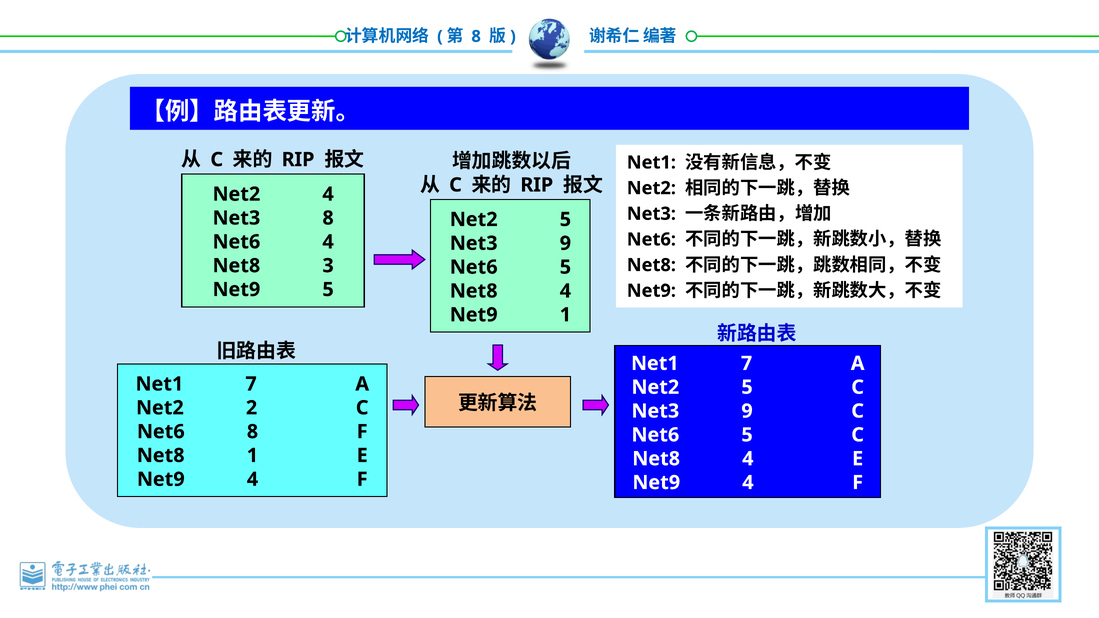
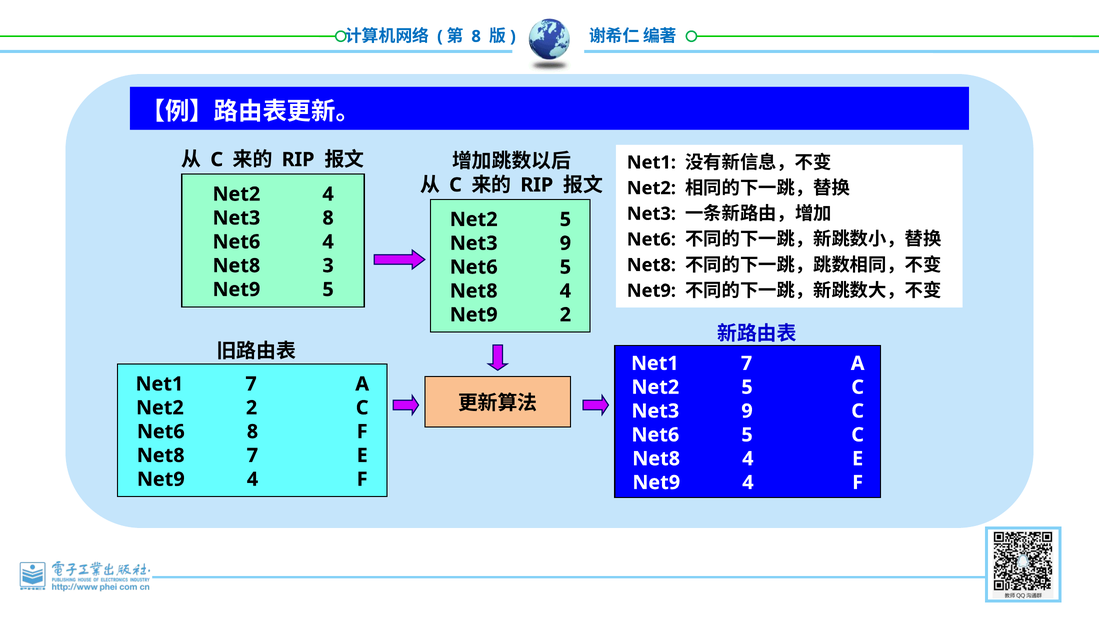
Net9 1: 1 -> 2 (565, 315)
Net8 1: 1 -> 7 (252, 456)
